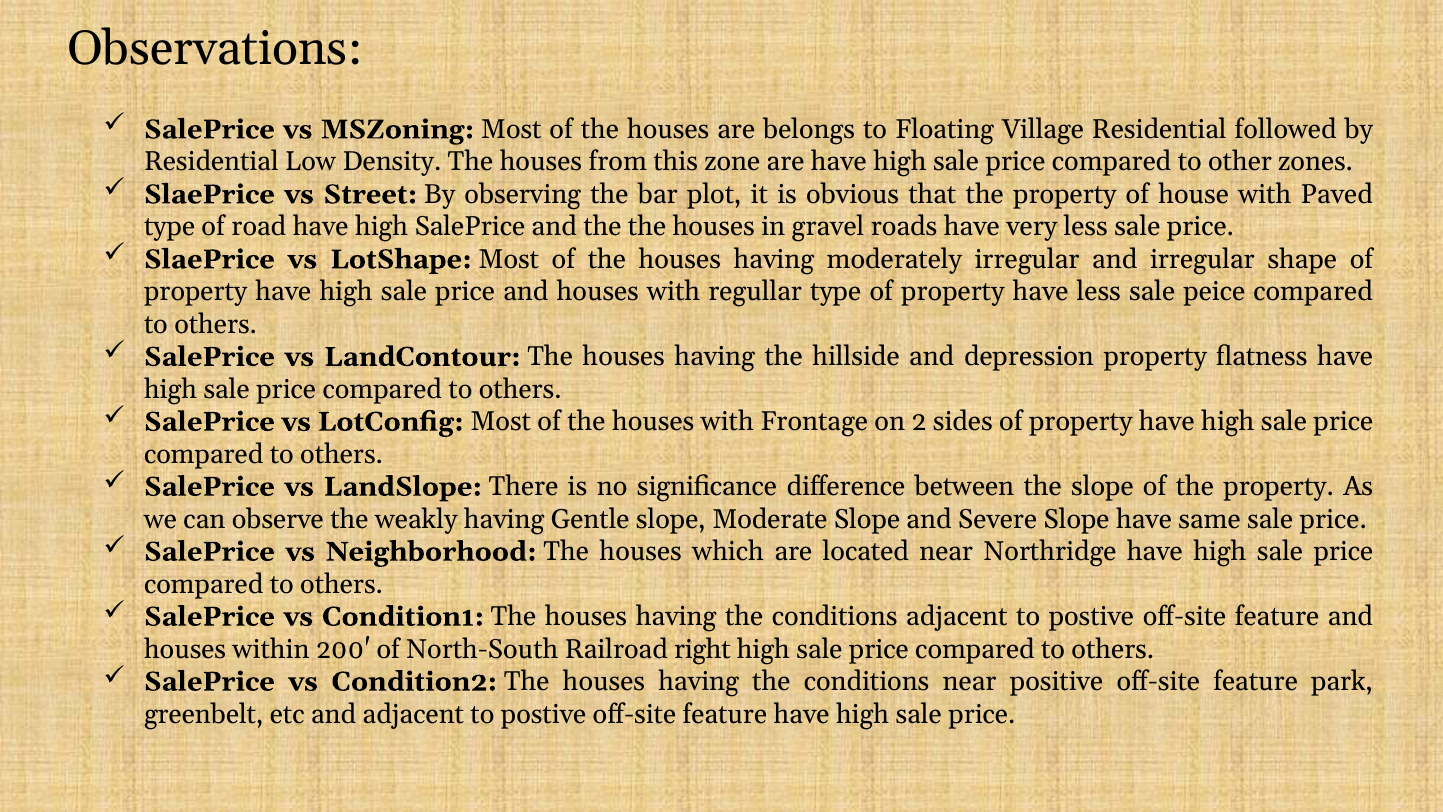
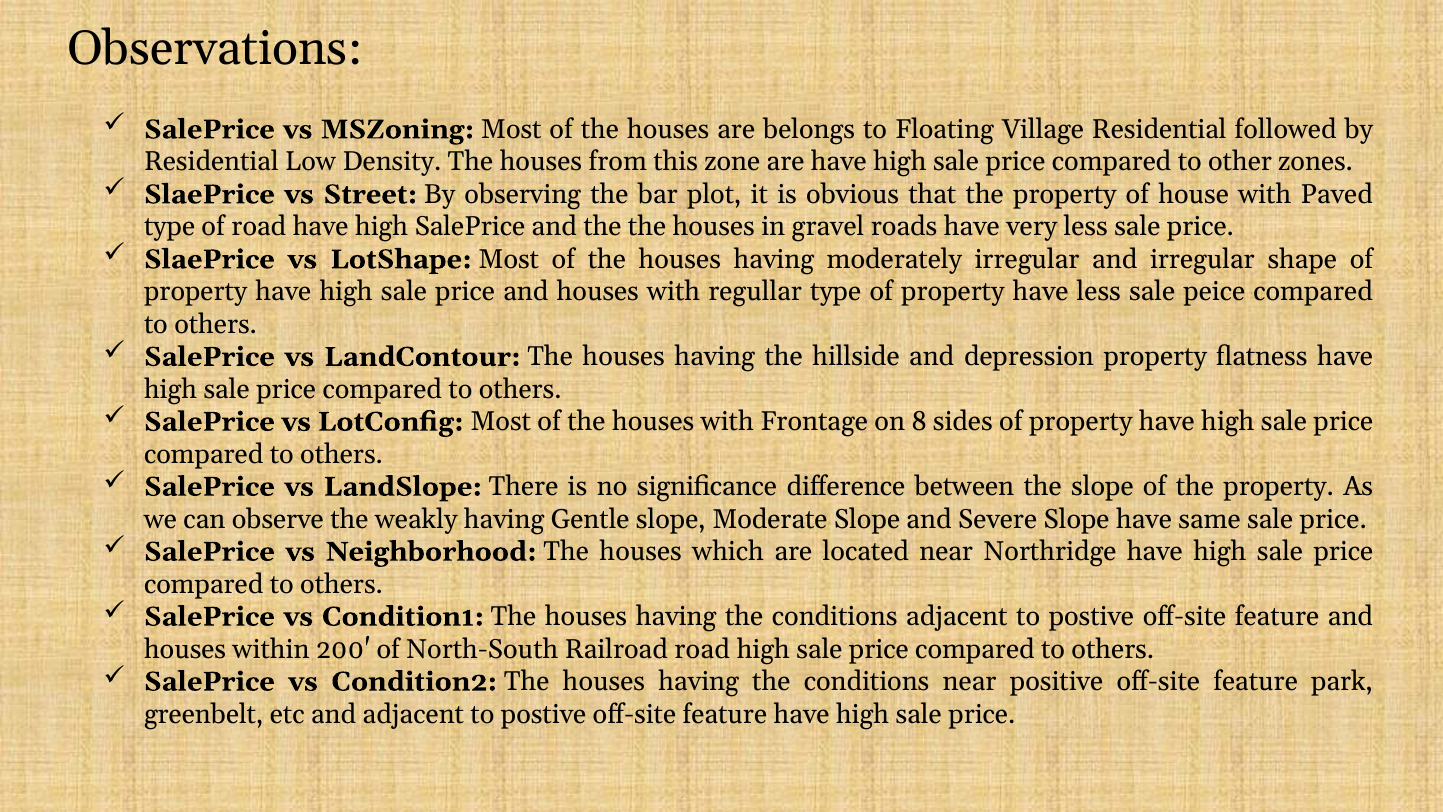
2: 2 -> 8 (919, 422)
Railroad right: right -> road (702, 649)
